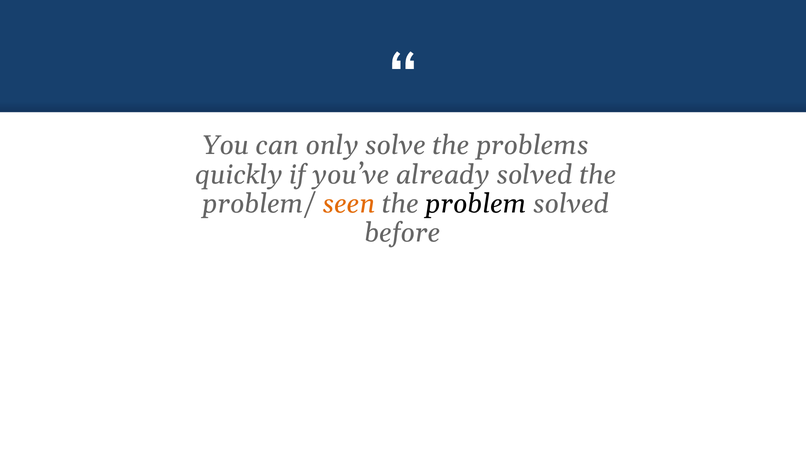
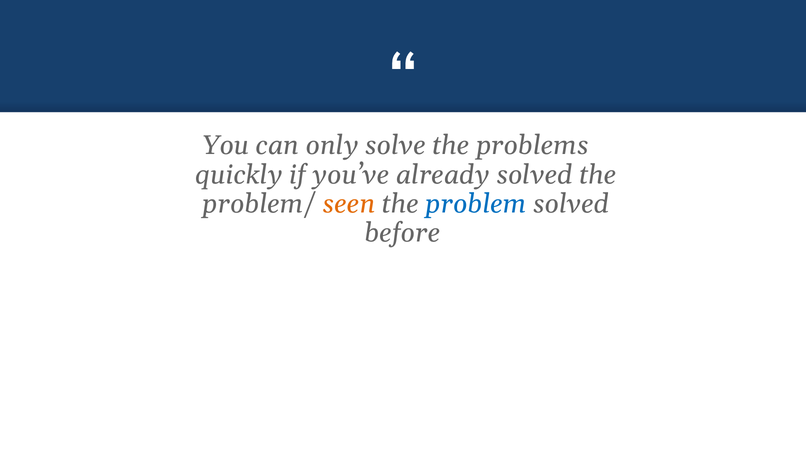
problem colour: black -> blue (476, 203)
